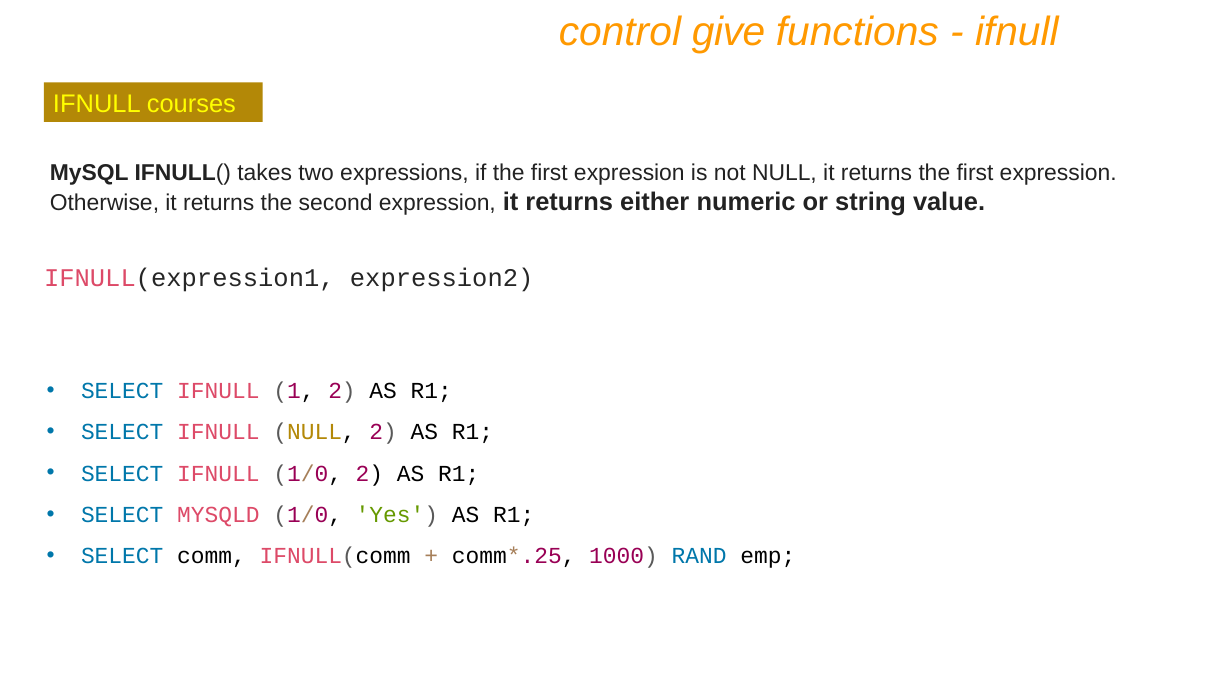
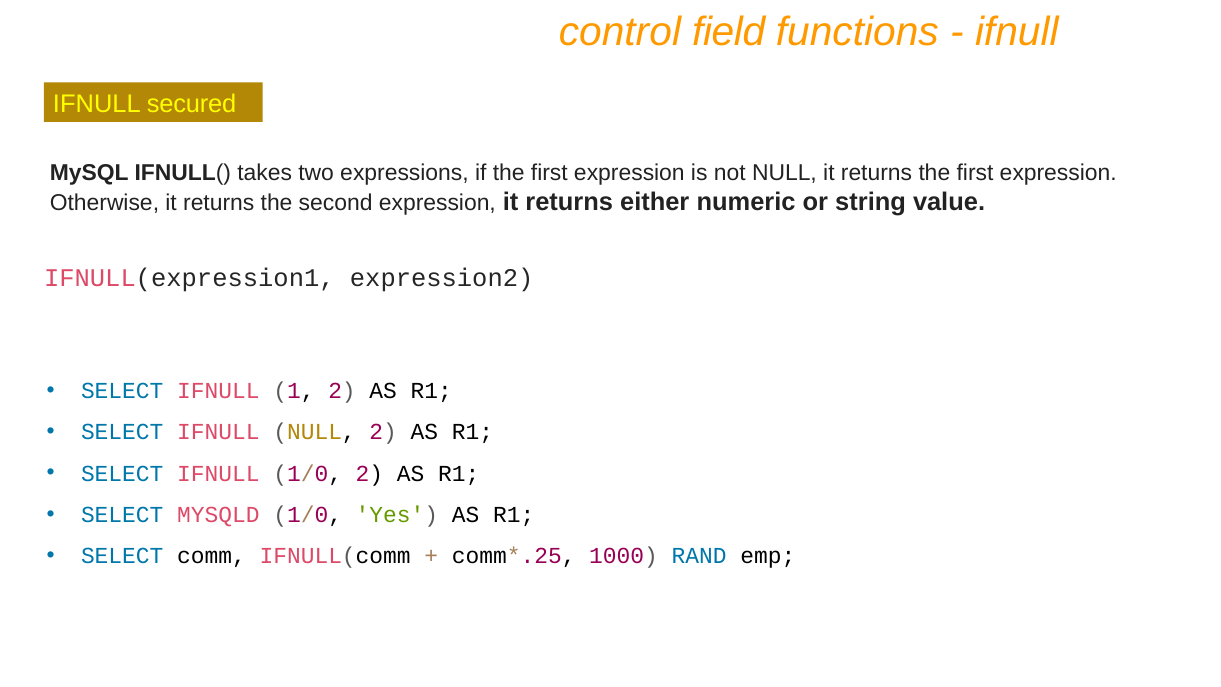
give: give -> field (729, 32)
courses: courses -> secured (192, 104)
